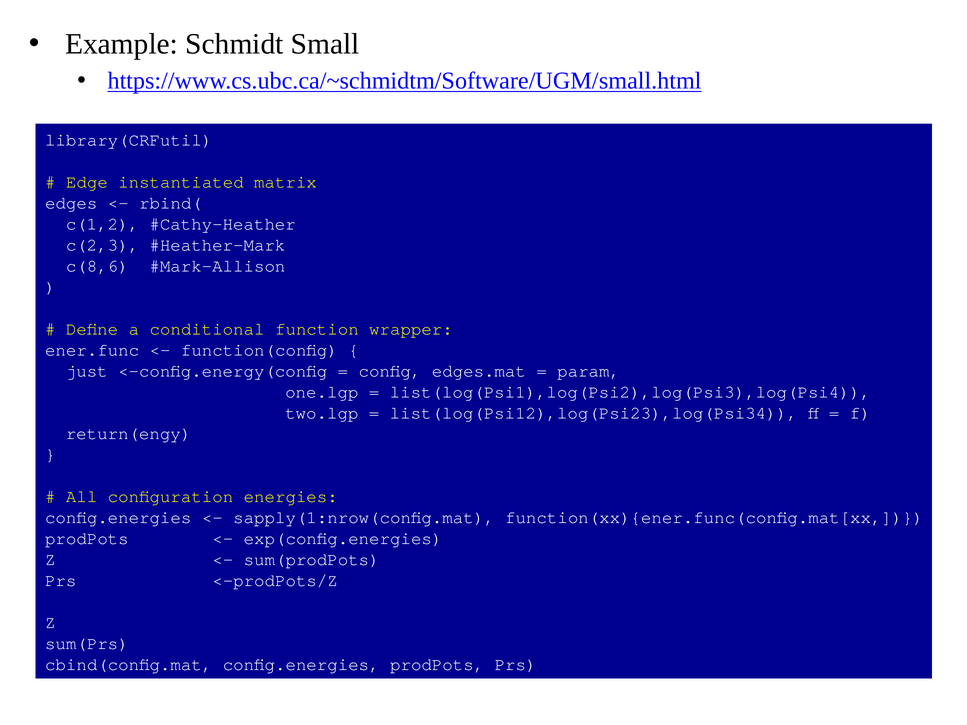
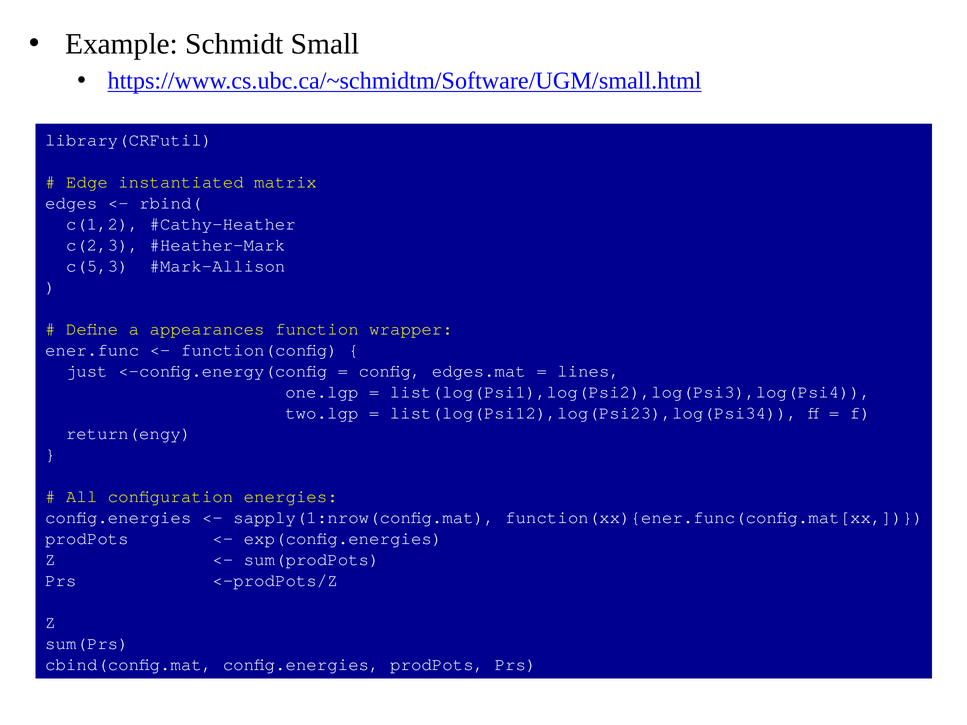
c(8,6: c(8,6 -> c(5,3 (97, 266)
conditional: conditional -> appearances (207, 329)
param: param -> lines (589, 371)
